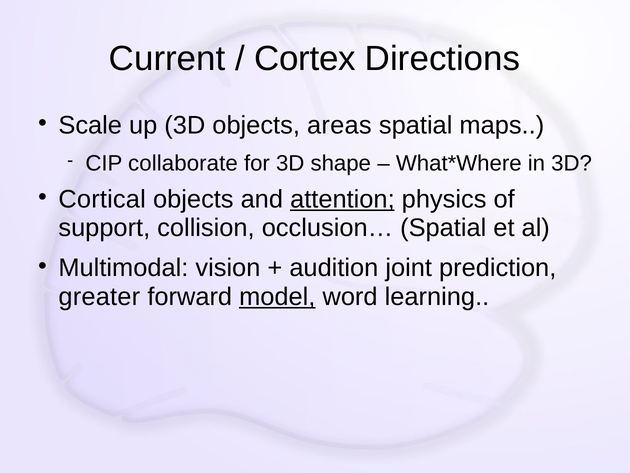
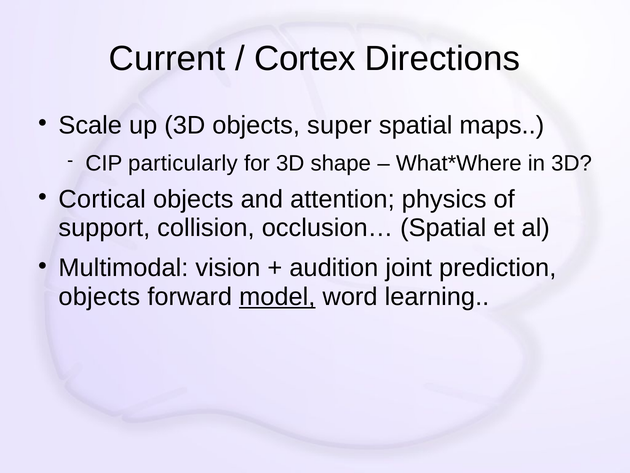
areas: areas -> super (339, 125)
collaborate: collaborate -> particularly (183, 163)
attention underline: present -> none (342, 199)
greater: greater -> objects (99, 297)
